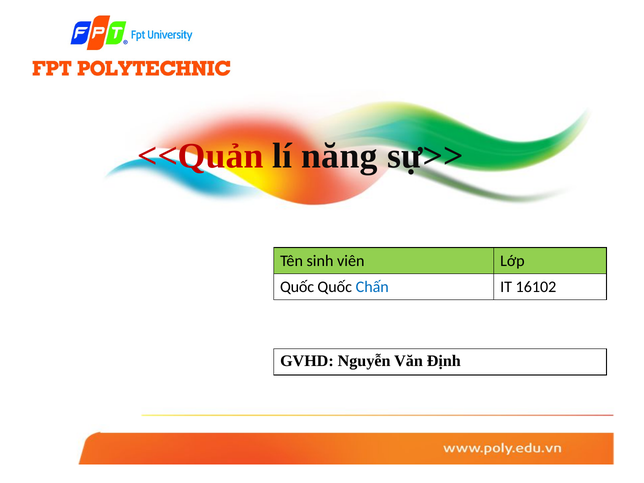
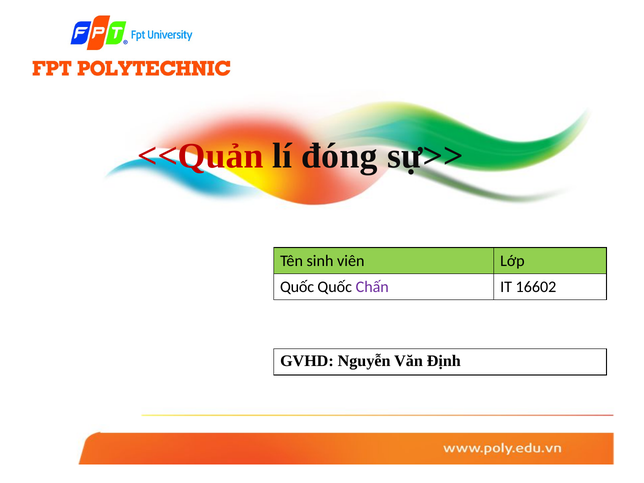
năng: năng -> đóng (340, 156)
Chấn colour: blue -> purple (372, 287)
16102: 16102 -> 16602 (536, 287)
